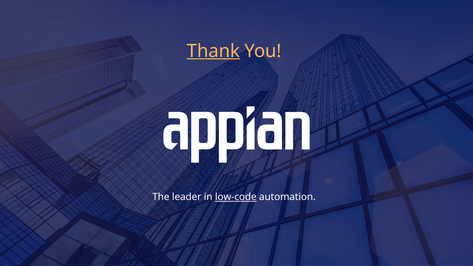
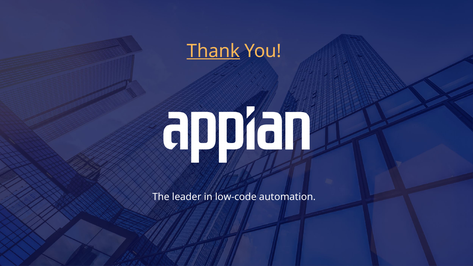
low-code underline: present -> none (236, 197)
